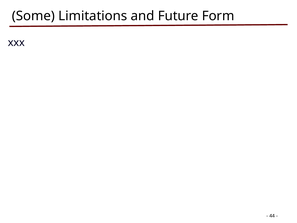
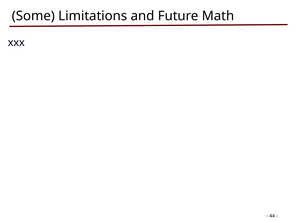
Form: Form -> Math (218, 16)
